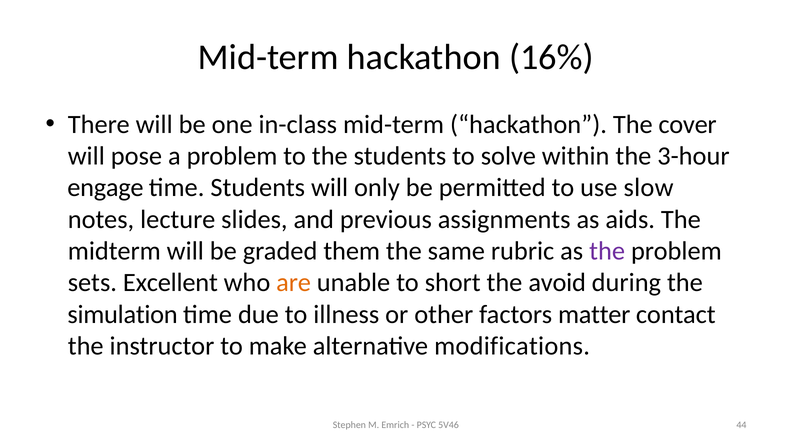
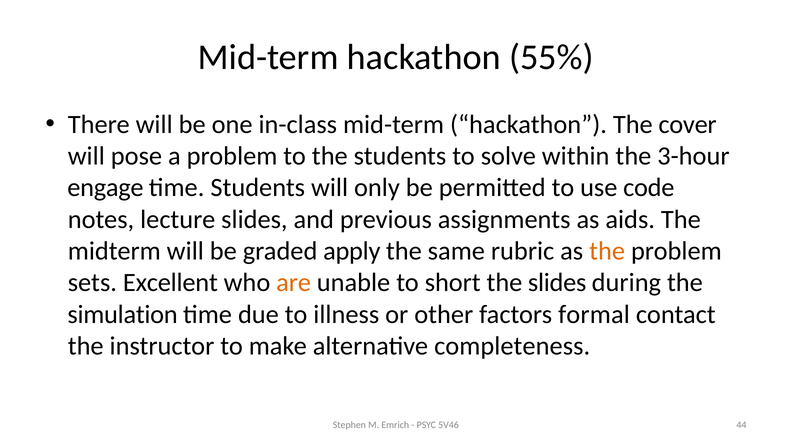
16%: 16% -> 55% (551, 58)
slow: slow -> code (649, 188)
them: them -> apply (352, 251)
the colour: purple -> orange (607, 251)
the avoid: avoid -> slides (557, 283)
matter: matter -> formal (594, 315)
modifications: modifications -> completeness (512, 346)
